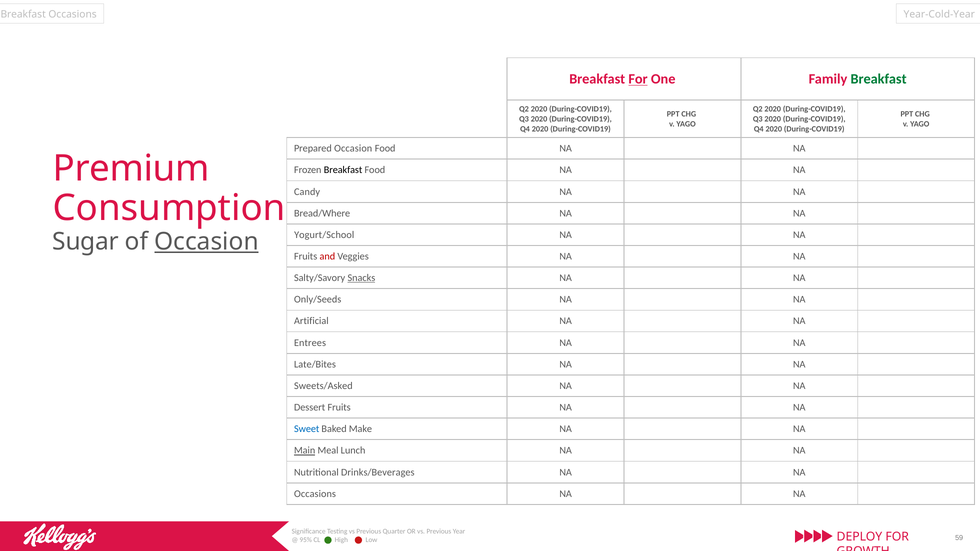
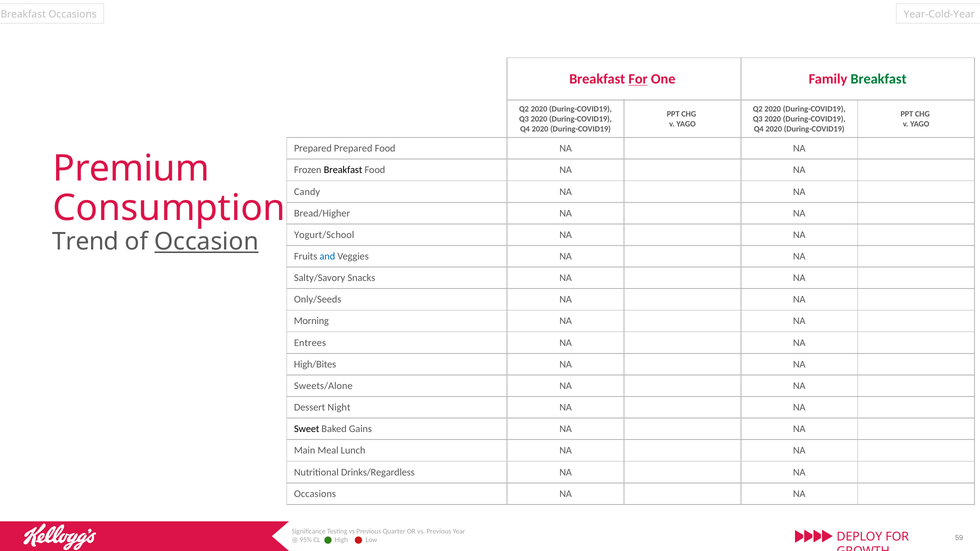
Prepared Occasion: Occasion -> Prepared (353, 149)
Bread/Where: Bread/Where -> Bread/Higher (322, 213)
Sugar: Sugar -> Trend (86, 242)
and colour: red -> blue (327, 256)
Snacks underline: present -> none (361, 278)
Artificial: Artificial -> Morning (311, 321)
Late/Bites: Late/Bites -> High/Bites (315, 364)
Sweets/Asked: Sweets/Asked -> Sweets/Alone (323, 386)
Dessert Fruits: Fruits -> Night (339, 408)
Sweet colour: blue -> black (307, 429)
Make: Make -> Gains (360, 429)
Main underline: present -> none (305, 451)
Drinks/Beverages: Drinks/Beverages -> Drinks/Regardless (378, 472)
